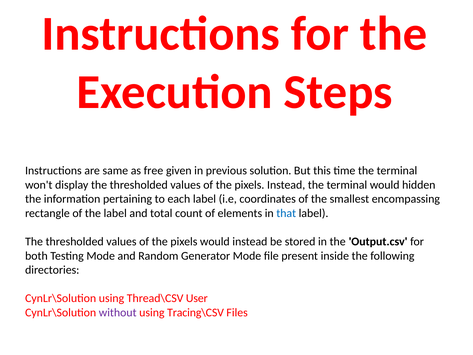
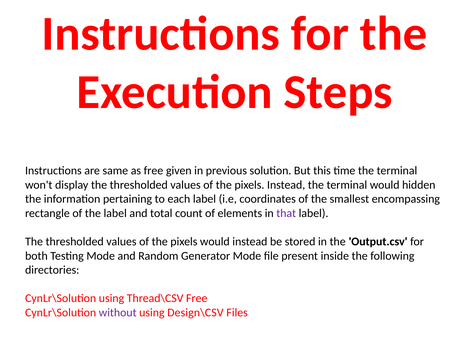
that colour: blue -> purple (286, 213)
Thread\CSV User: User -> Free (197, 298)
Tracing\CSV: Tracing\CSV -> Design\CSV (195, 312)
